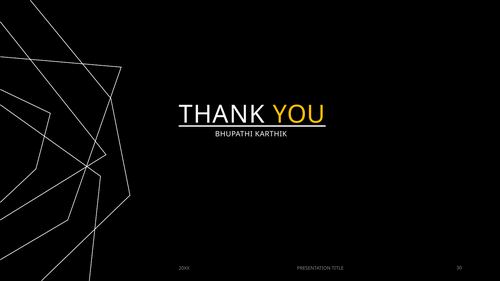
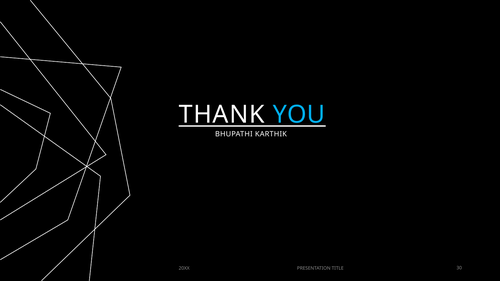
YOU colour: yellow -> light blue (299, 115)
